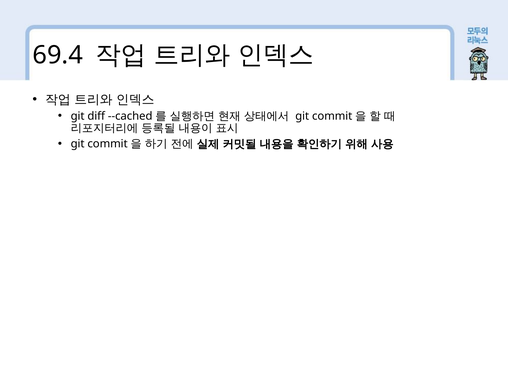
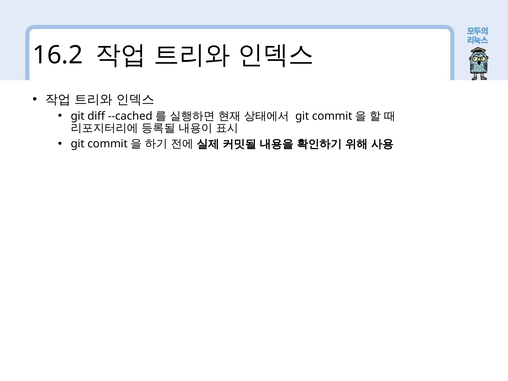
69.4: 69.4 -> 16.2 (58, 55)
